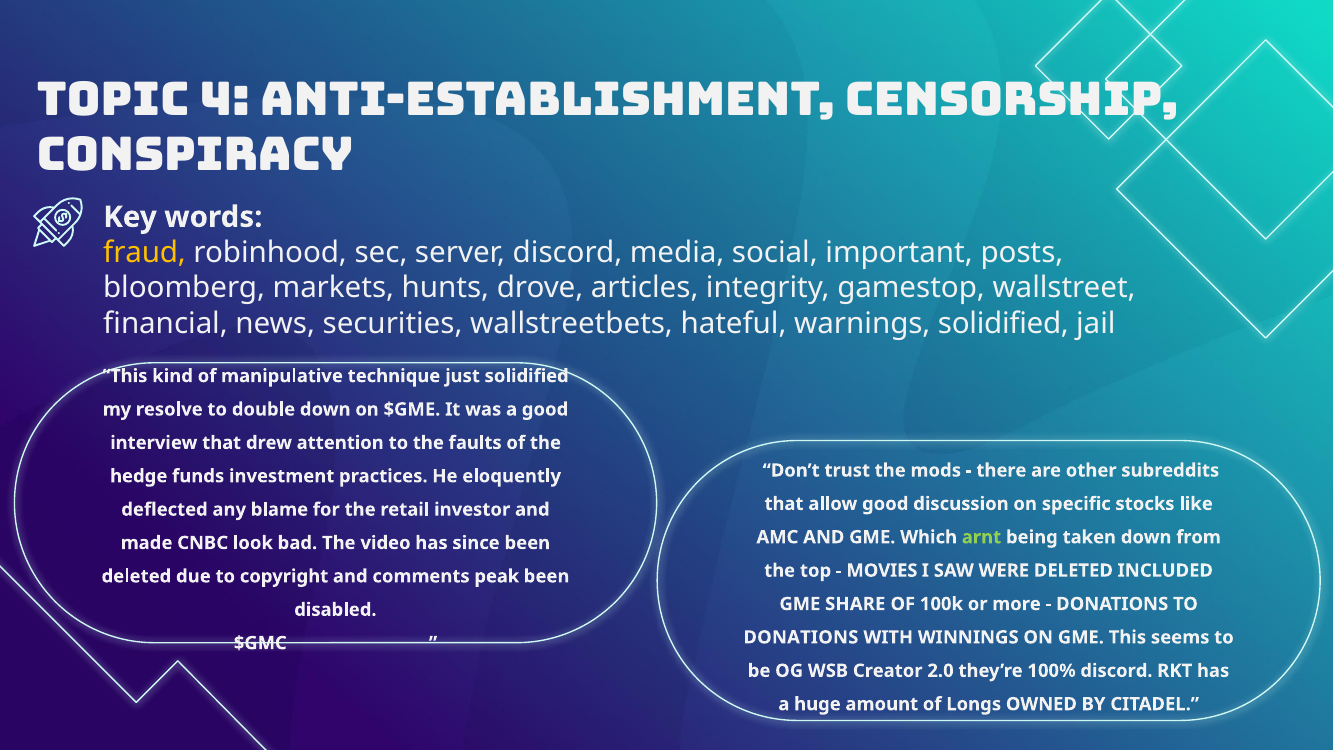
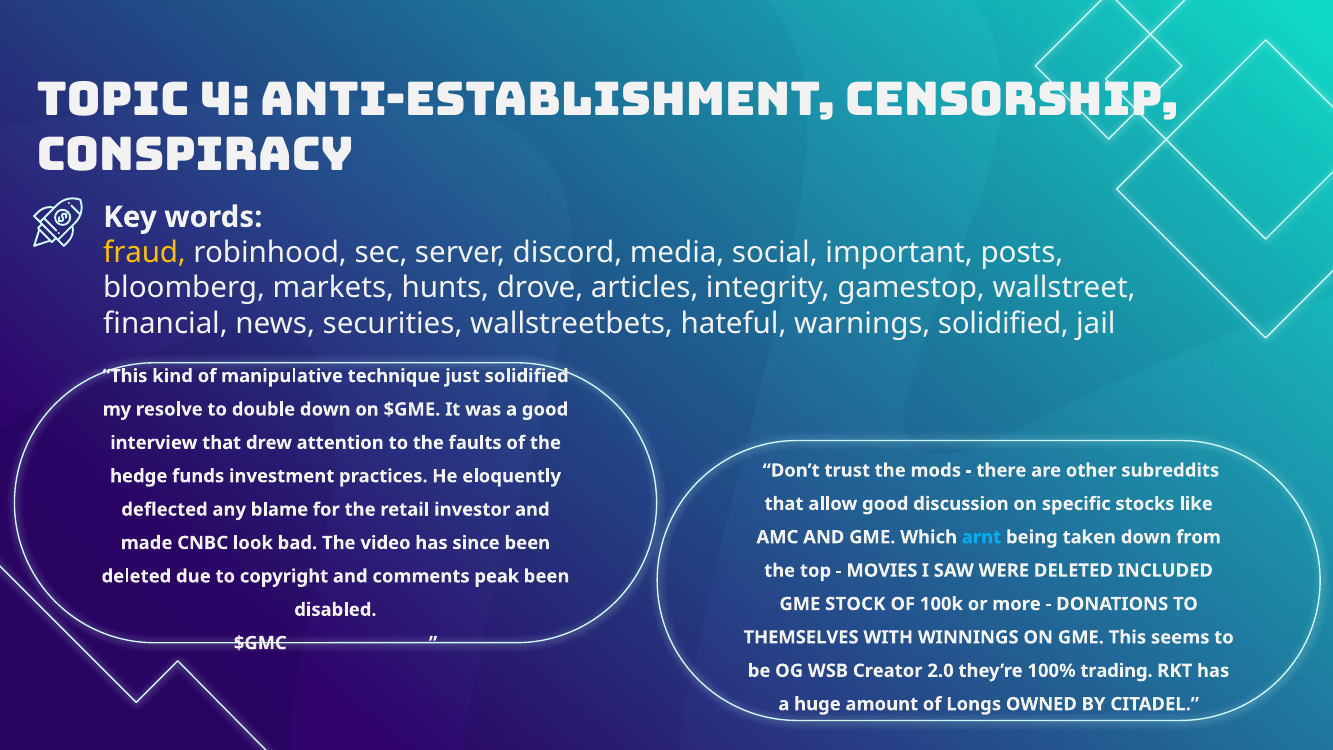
arnt colour: light green -> light blue (981, 537)
SHARE: SHARE -> STOCK (855, 604)
DONATIONS: DONATIONS -> THEMSELVES (801, 637)
100% discord: discord -> trading (1116, 671)
